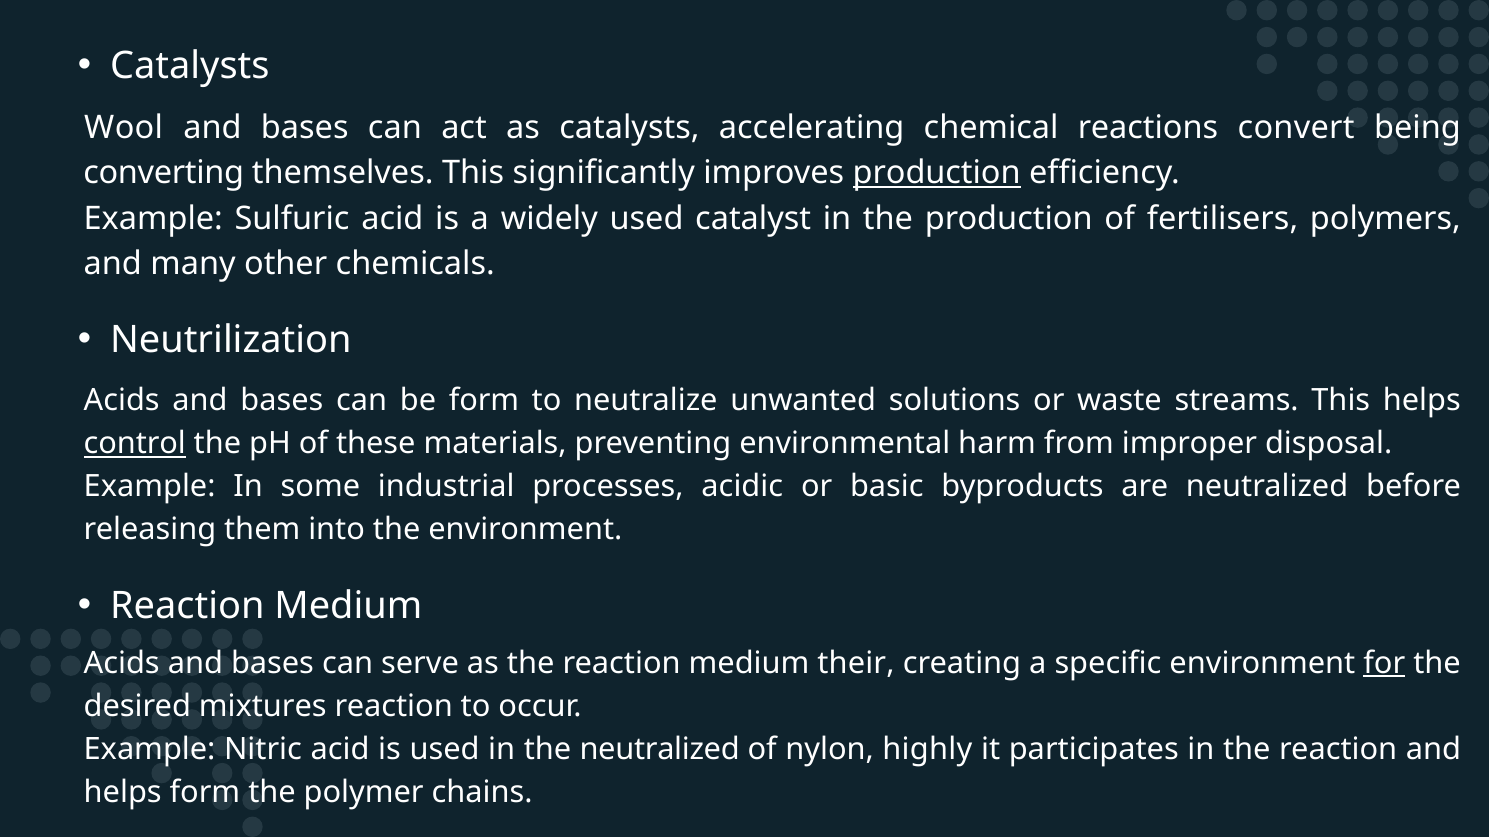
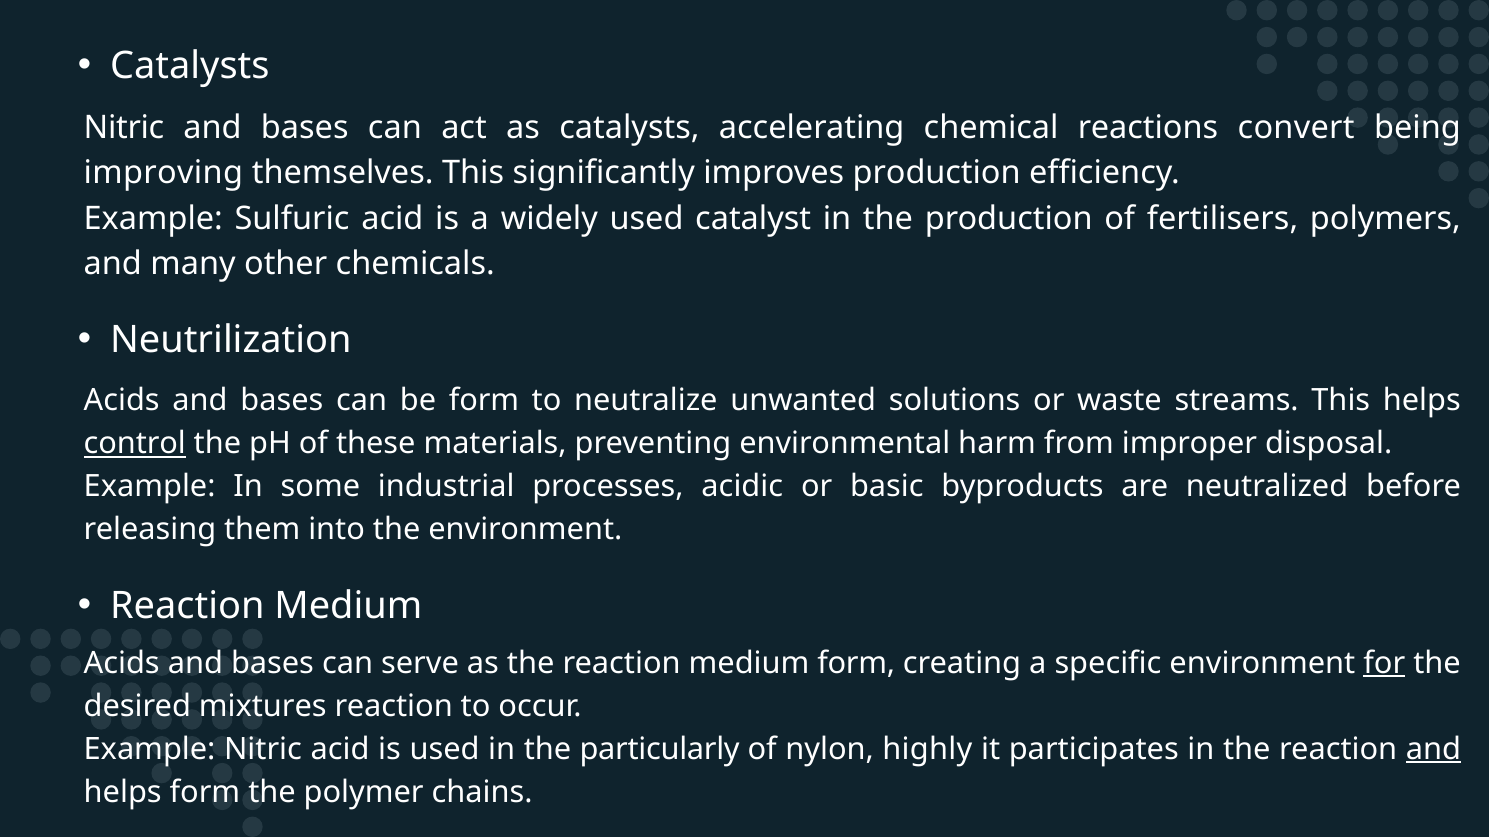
Wool: Wool -> Nitric (124, 128)
converting: converting -> improving (163, 173)
production underline: present -> none (937, 173)
medium their: their -> form (856, 664)
the neutralized: neutralized -> particularly (660, 750)
and underline: none -> present (1434, 750)
